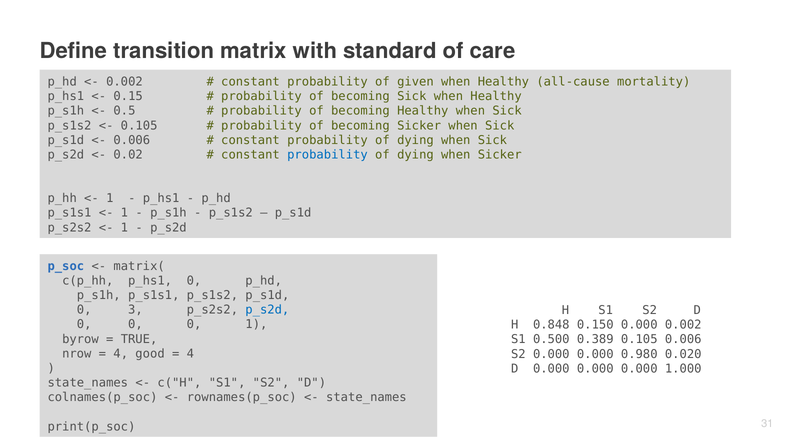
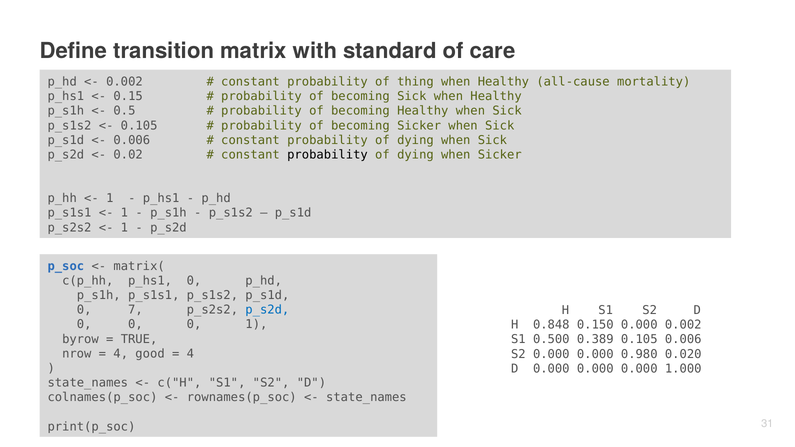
given: given -> thing (415, 82)
probability colour: blue -> black (327, 155)
3: 3 -> 7 (135, 310)
